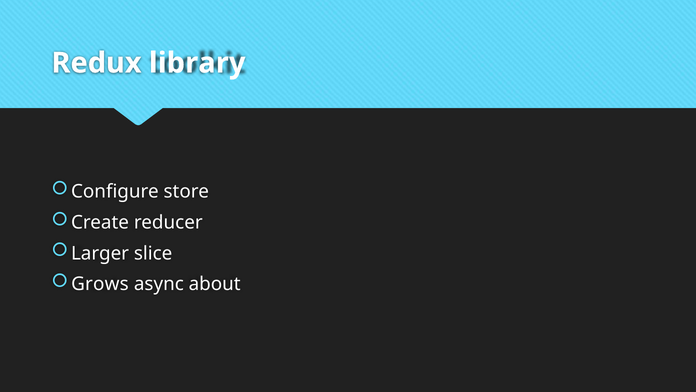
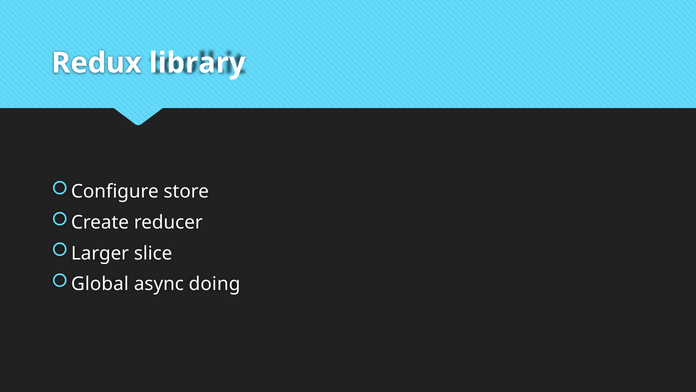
Grows: Grows -> Global (100, 284)
about: about -> doing (215, 284)
